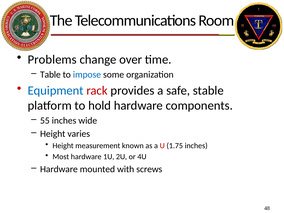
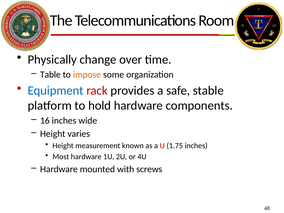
Problems: Problems -> Physically (52, 60)
impose colour: blue -> orange (87, 74)
55: 55 -> 16 (45, 121)
